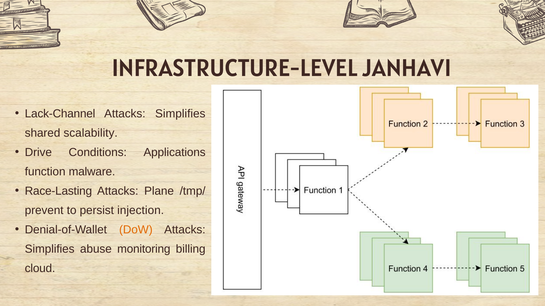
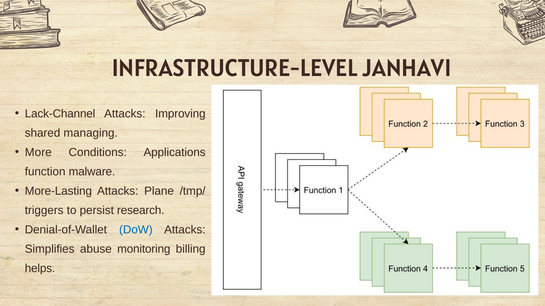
Simplifies: Simplifies -> Improving (180, 114)
scalability: scalability -> managing (91, 133)
Drive: Drive -> More (38, 153)
Race-Lasting: Race-Lasting -> More-Lasting (58, 191)
prevent: prevent -> triggers (44, 211)
injection: injection -> research (141, 211)
DoW colour: orange -> blue (136, 230)
cloud: cloud -> helps (40, 269)
